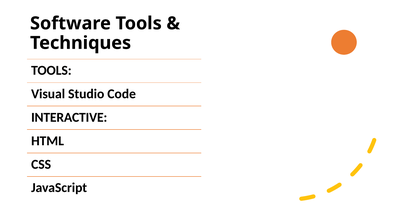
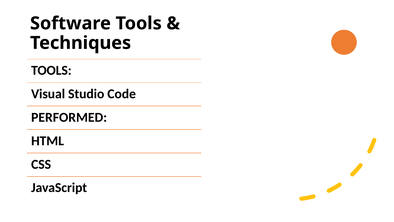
INTERACTIVE: INTERACTIVE -> PERFORMED (69, 117)
